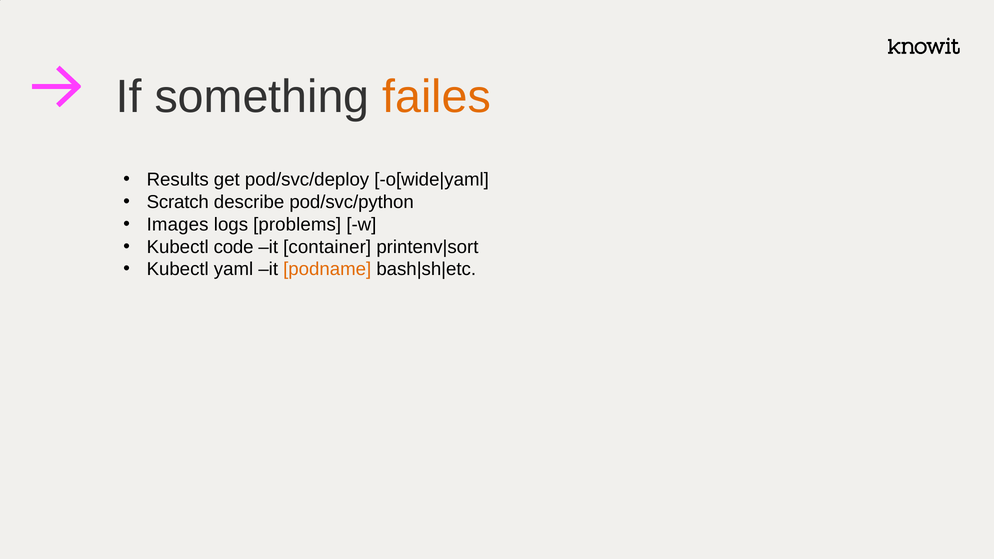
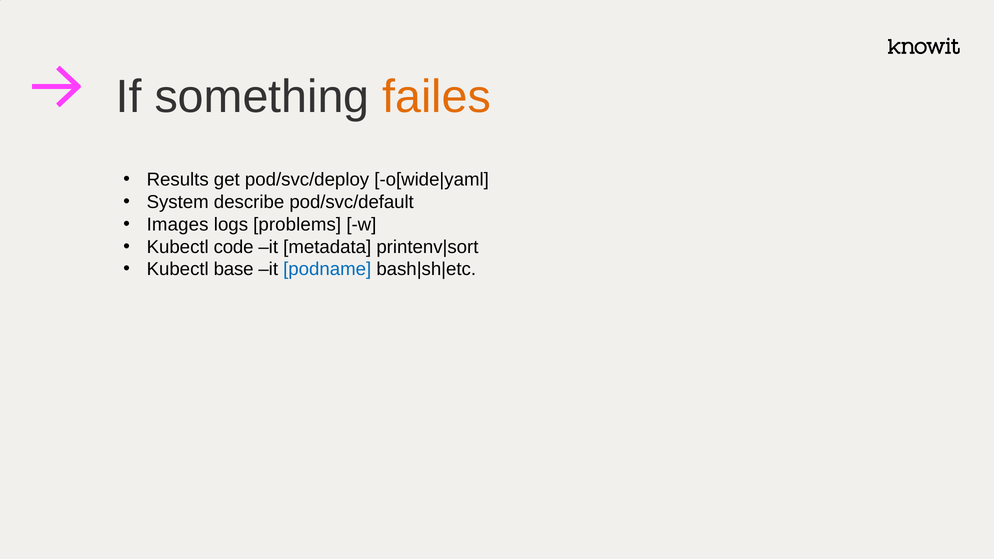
Scratch: Scratch -> System (178, 202)
pod/svc/python: pod/svc/python -> pod/svc/default (352, 202)
container: container -> metadata (327, 247)
yaml: yaml -> base (234, 269)
podname colour: orange -> blue (327, 269)
